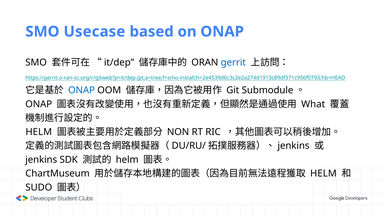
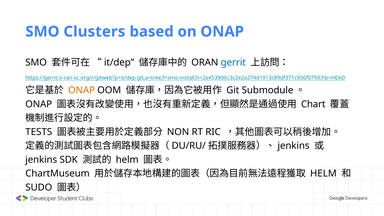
Usecase: Usecase -> Clusters (94, 32)
ONAP colour: blue -> orange (82, 90)
What: What -> Chart (313, 104)
HELM: HELM -> TESTS (39, 132)
